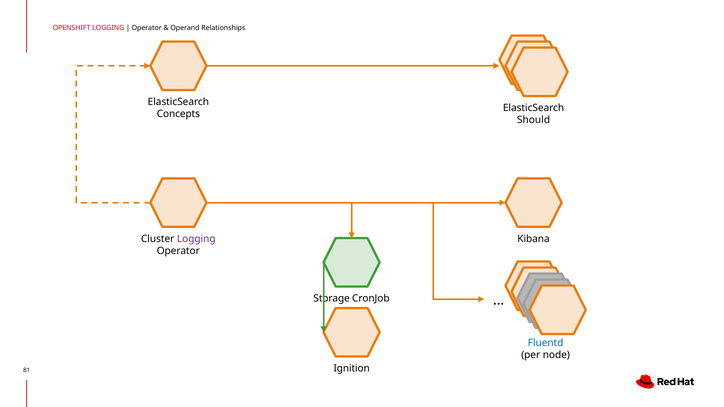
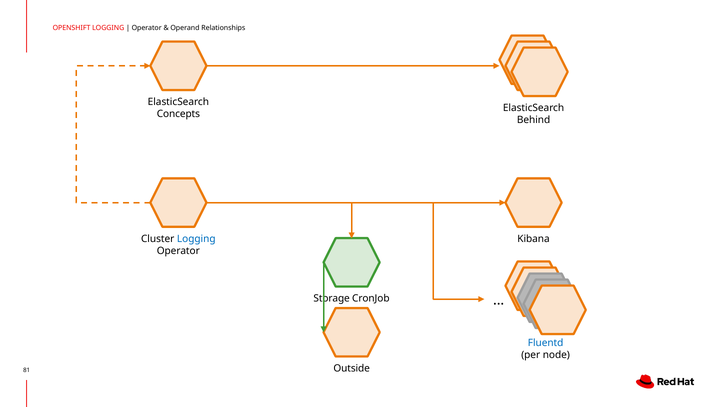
Should: Should -> Behind (534, 120)
Logging colour: purple -> blue (196, 239)
Ignition: Ignition -> Outside (352, 369)
